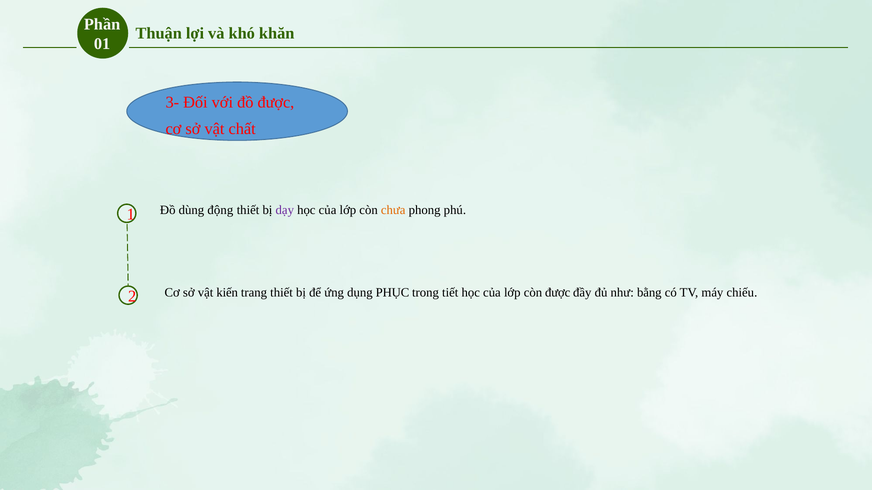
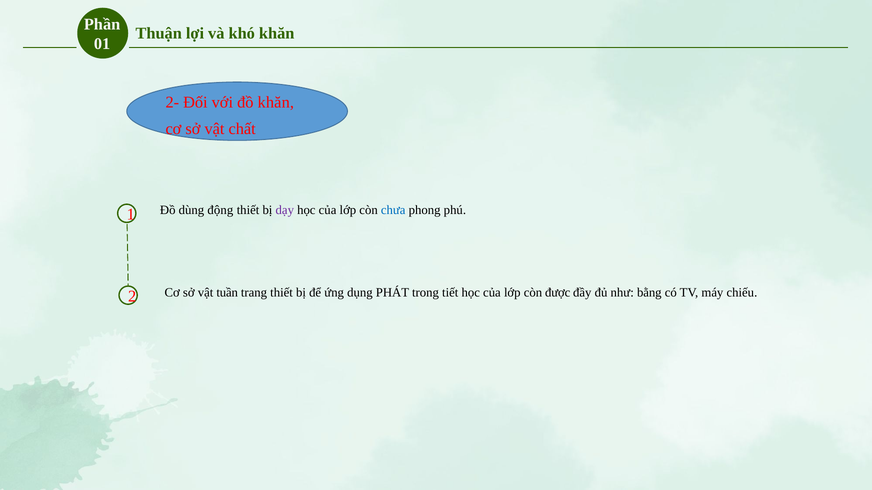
3-: 3- -> 2- (172, 103)
đồ được: được -> khăn (276, 103)
chưa colour: orange -> blue (393, 210)
kiến: kiến -> tuần (227, 293)
PHỤC: PHỤC -> PHÁT (392, 293)
